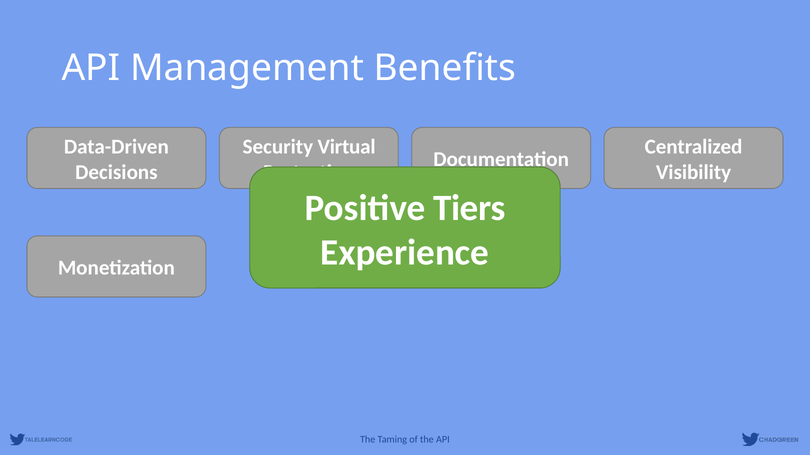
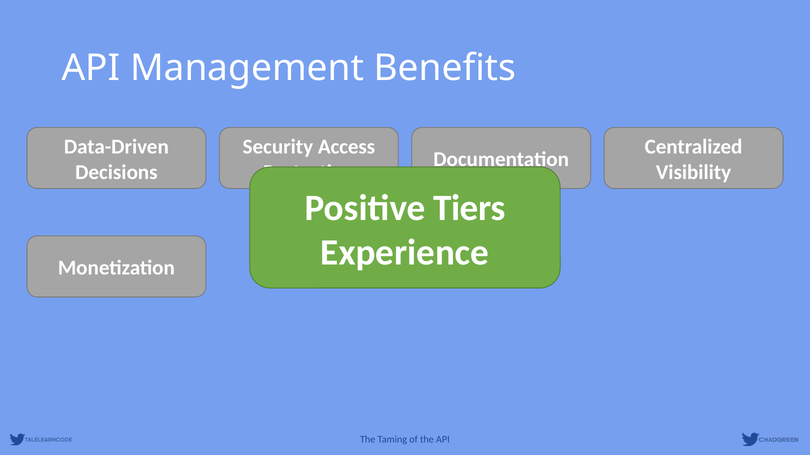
Virtual: Virtual -> Access (346, 147)
